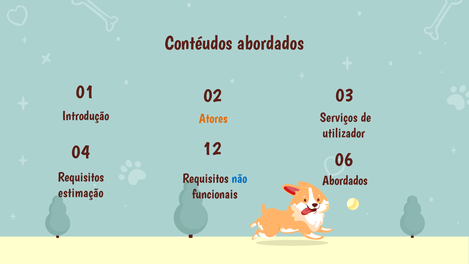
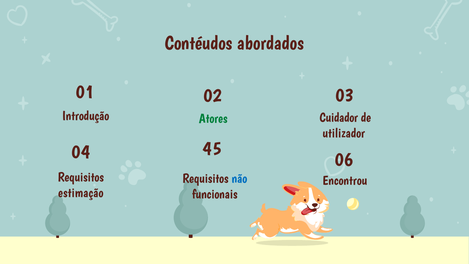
Serviços: Serviços -> Cuidador (339, 117)
Atores colour: orange -> green (213, 118)
12: 12 -> 45 (212, 148)
Abordados: Abordados -> Encontrou (345, 181)
